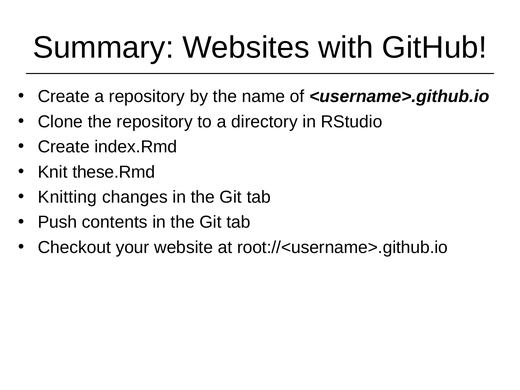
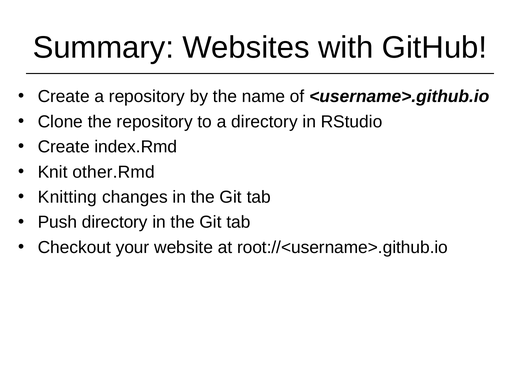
these.Rmd: these.Rmd -> other.Rmd (114, 172)
Push contents: contents -> directory (115, 222)
